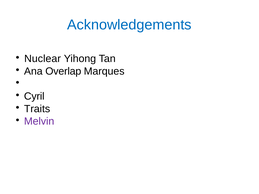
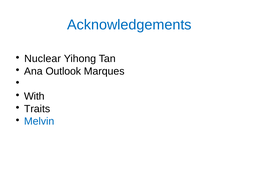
Overlap: Overlap -> Outlook (63, 71)
Cyril: Cyril -> With (34, 96)
Melvin colour: purple -> blue (39, 121)
